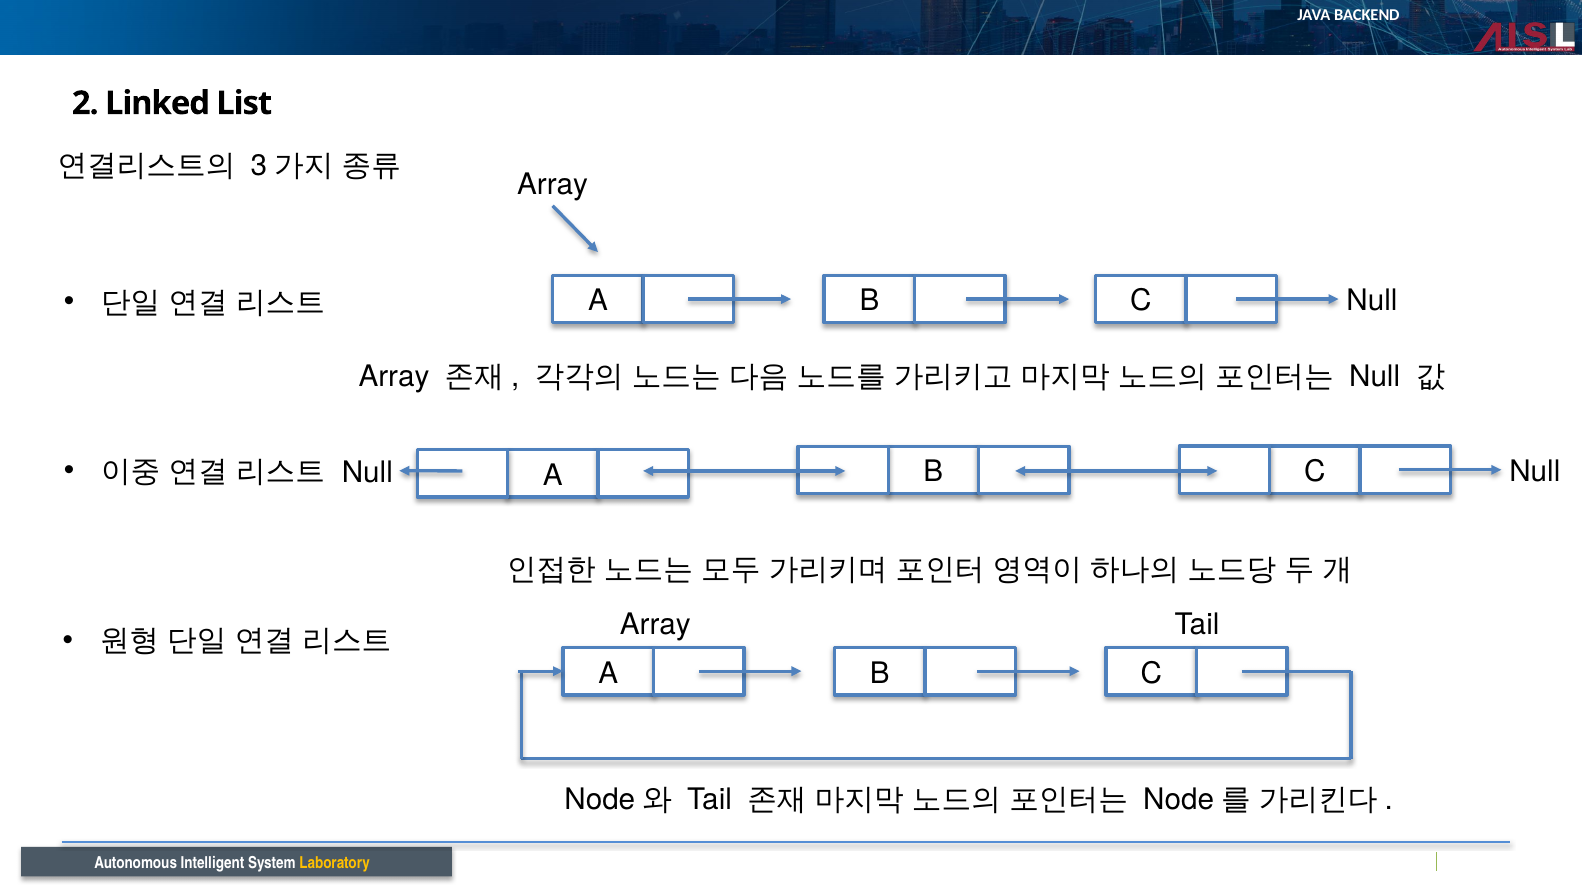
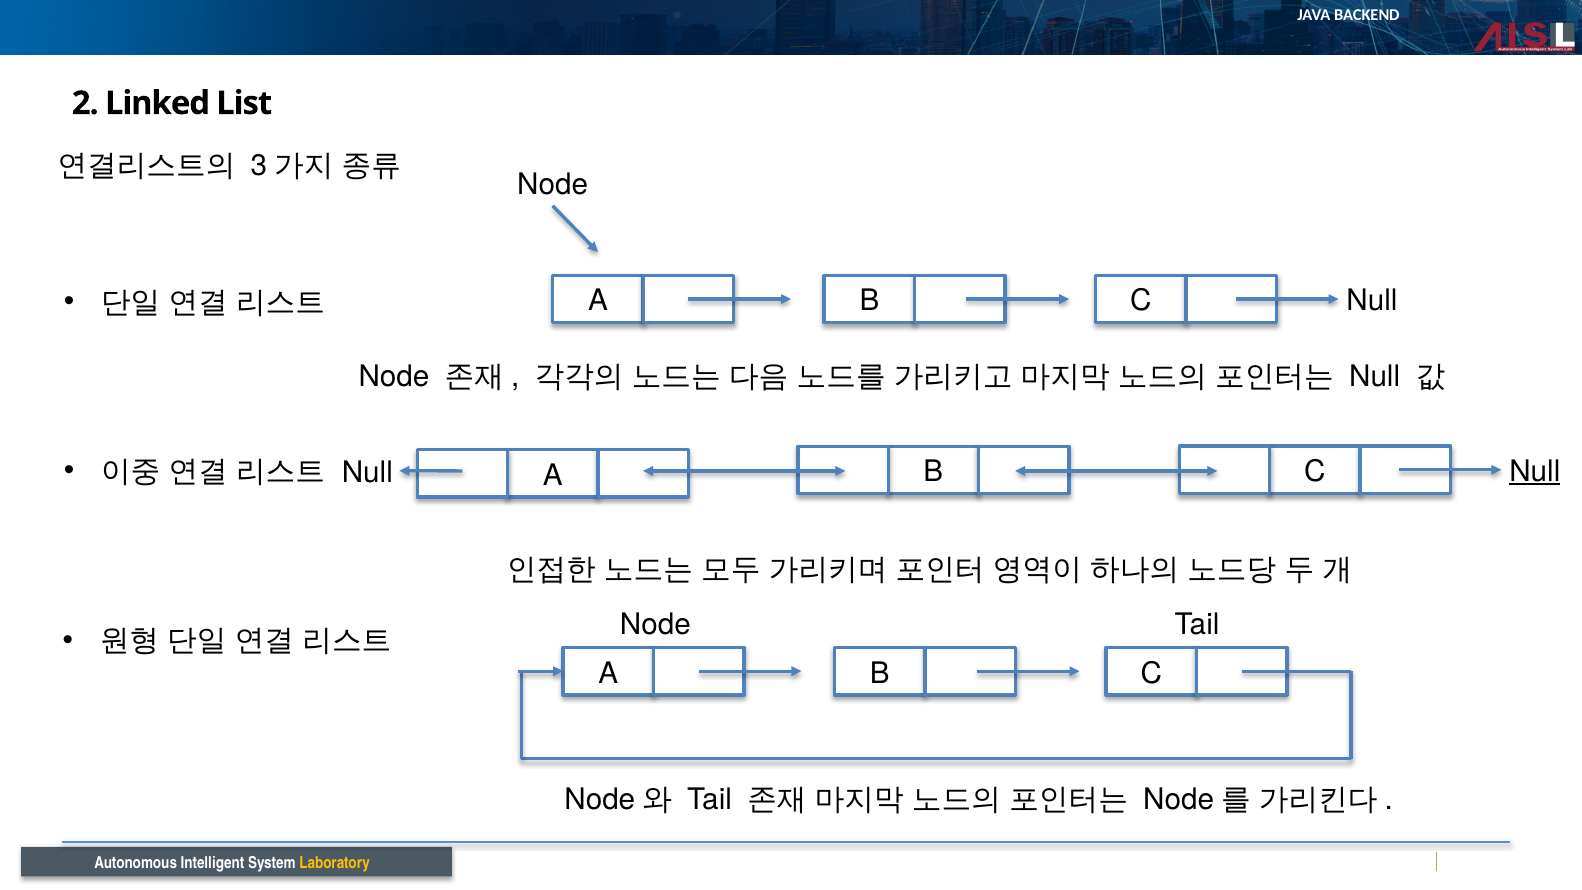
Array: Array -> Node (553, 184)
Array: Array -> Node (394, 377)
Null underline: none -> present (1535, 472)
Array: Array -> Node (655, 624)
